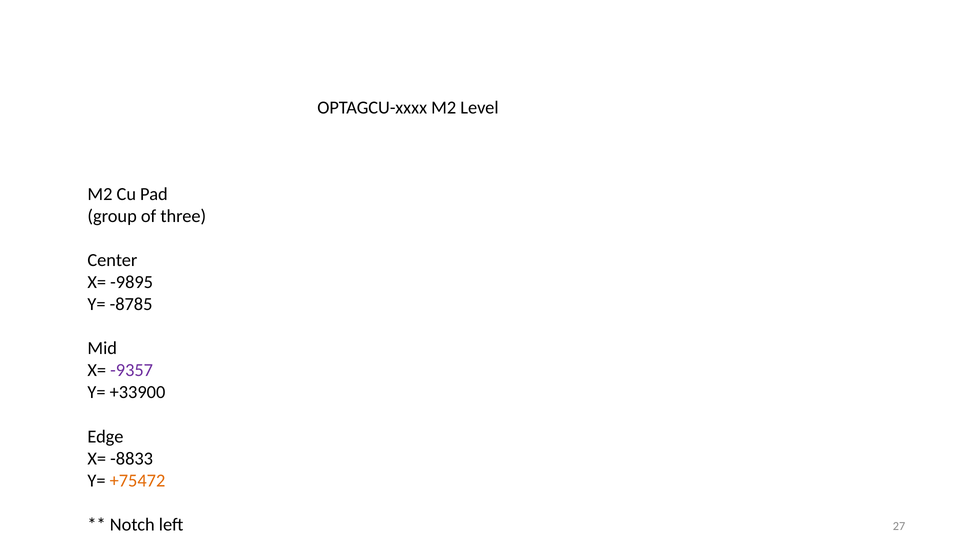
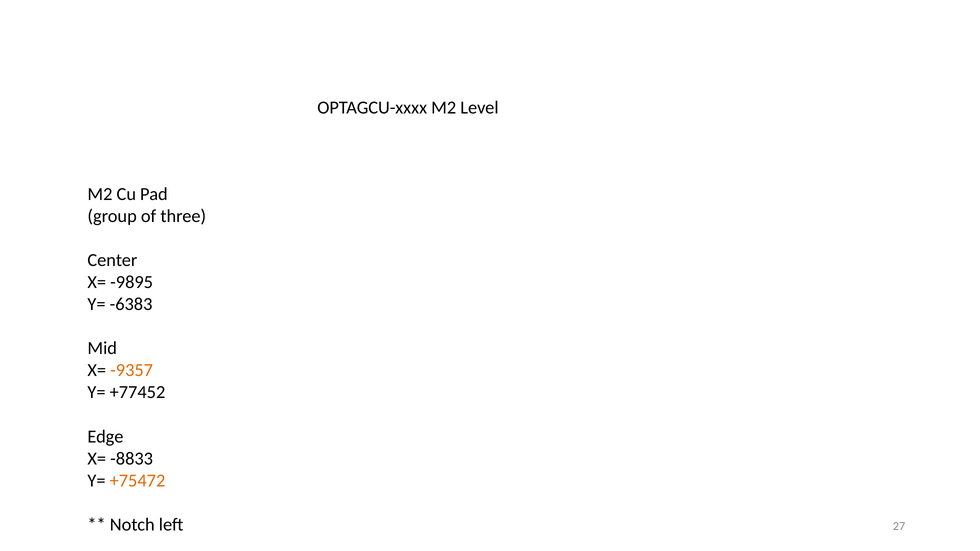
-8785: -8785 -> -6383 (131, 304)
-9357 colour: purple -> orange (132, 371)
+33900: +33900 -> +77452 (137, 393)
